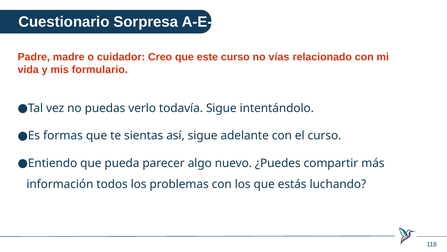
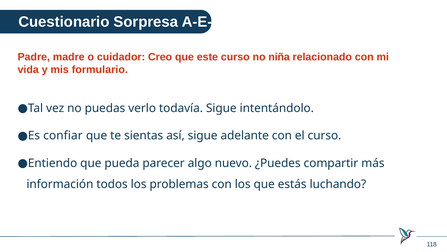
vías: vías -> niña (279, 57)
formas: formas -> confiar (63, 135)
